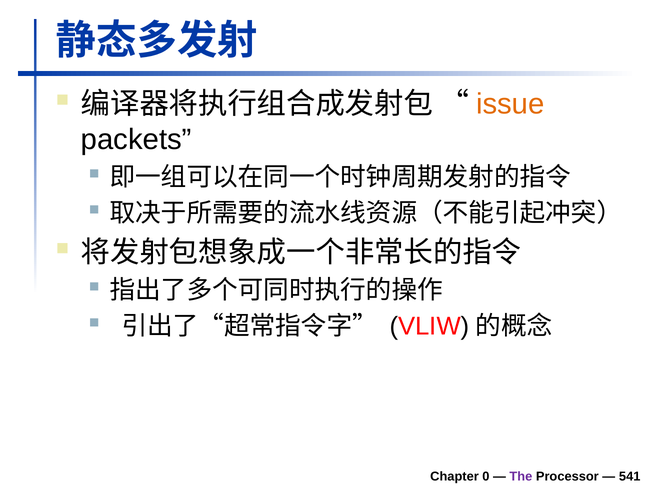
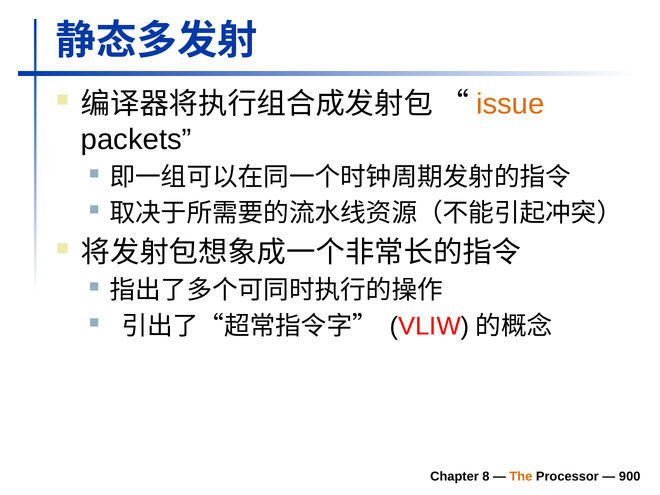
0: 0 -> 8 (486, 476)
The colour: purple -> orange (521, 476)
541: 541 -> 900 (630, 476)
